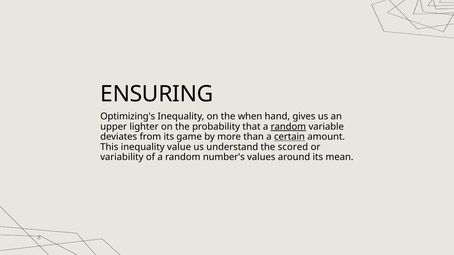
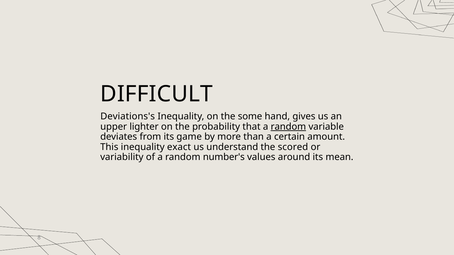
ENSURING: ENSURING -> DIFFICULT (157, 94)
Optimizing's: Optimizing's -> Deviations's (128, 117)
when: when -> some (250, 117)
certain underline: present -> none (290, 137)
value: value -> exact (179, 147)
